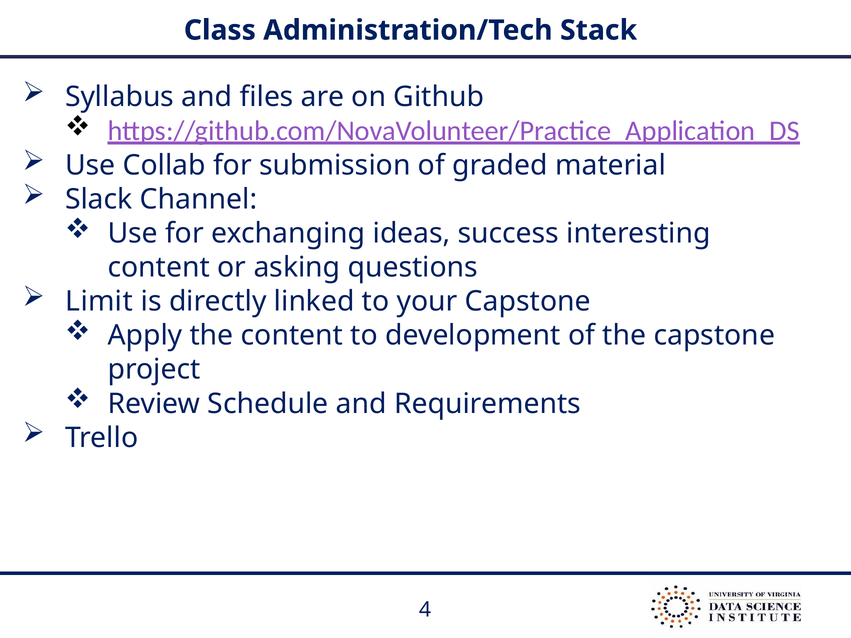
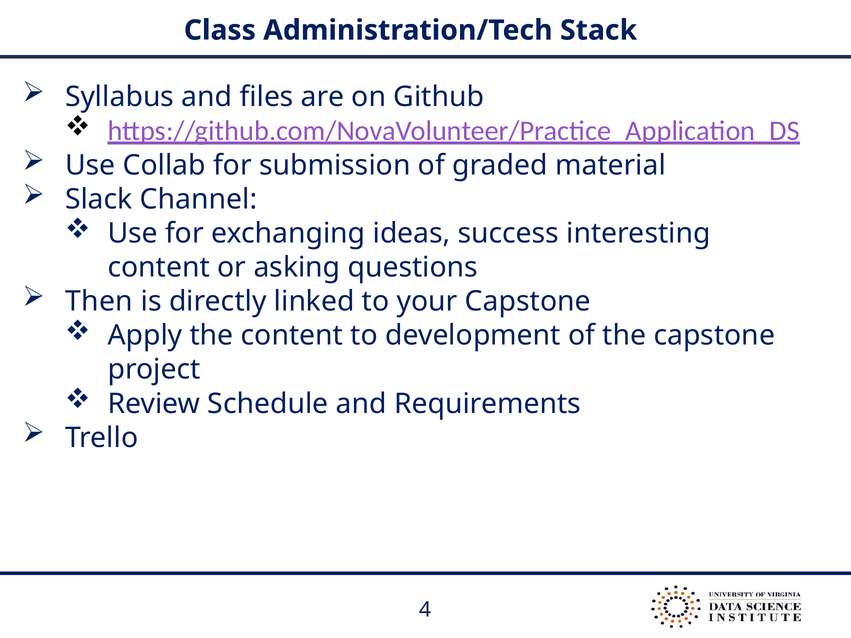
Limit: Limit -> Then (99, 302)
